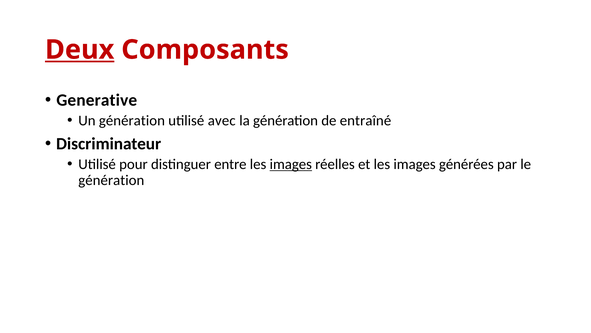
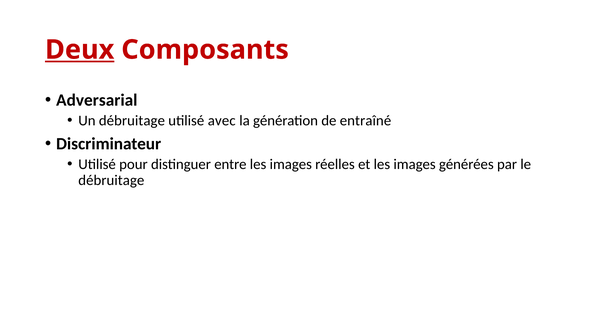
Generative: Generative -> Adversarial (97, 100)
Un génération: génération -> débruitage (132, 120)
images underline: present -> none (291, 164)
génération: génération -> débruitage (111, 180)
